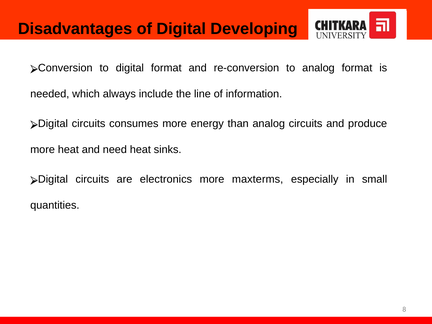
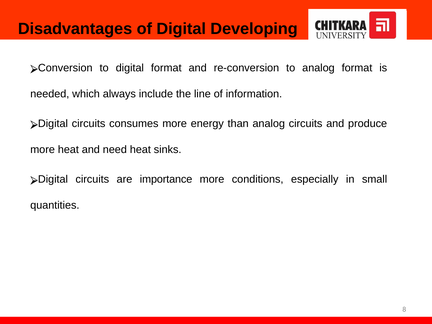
electronics: electronics -> importance (166, 179)
maxterms: maxterms -> conditions (258, 179)
